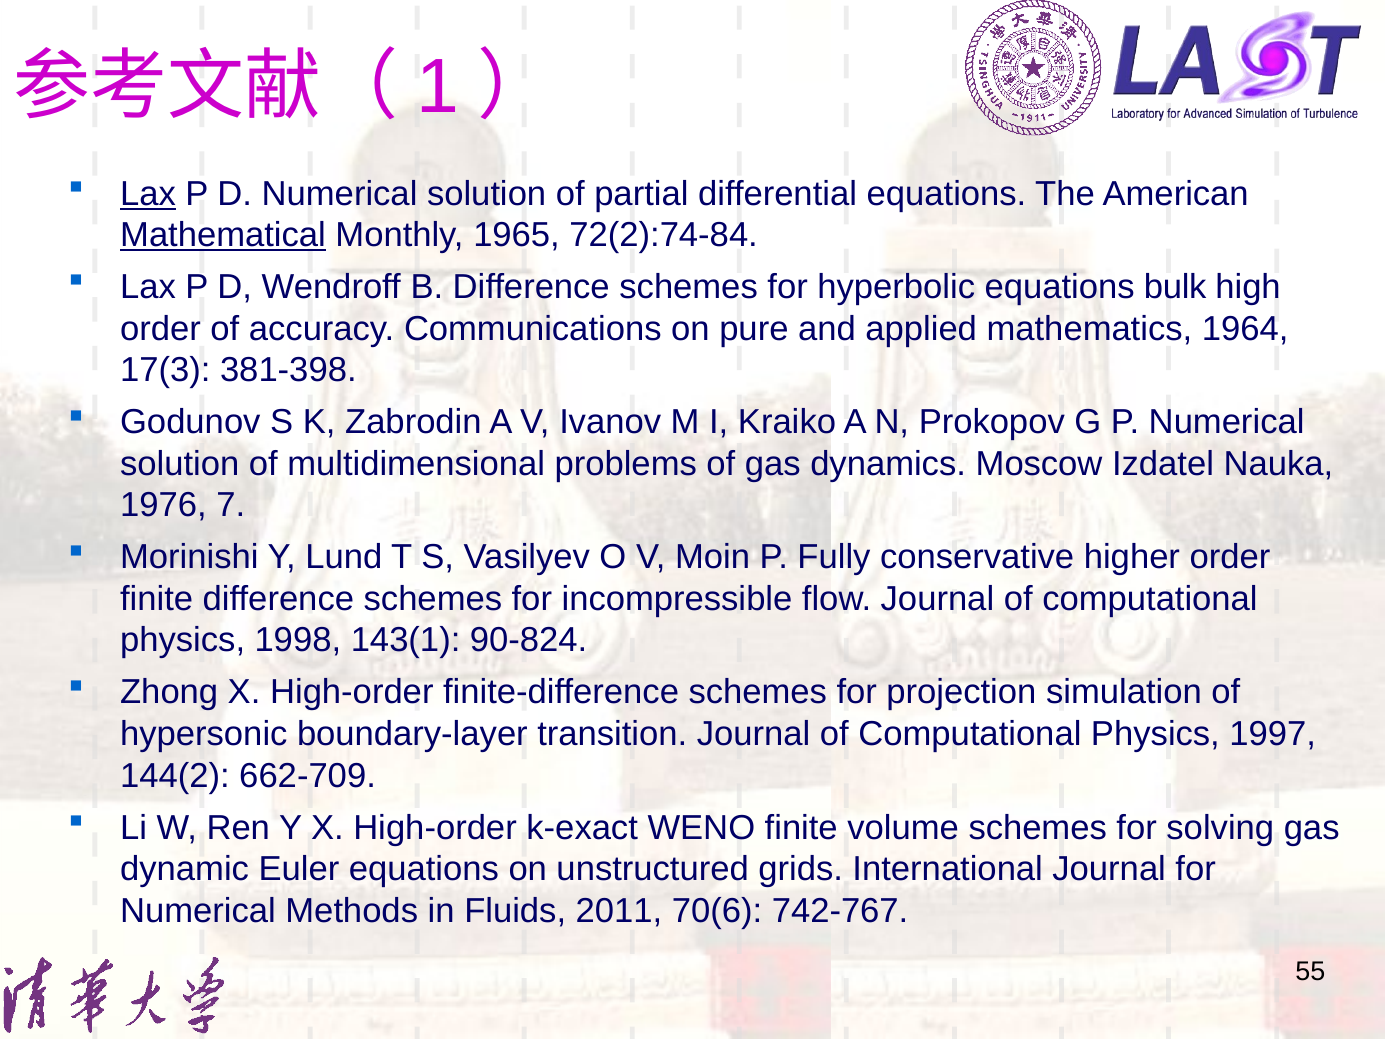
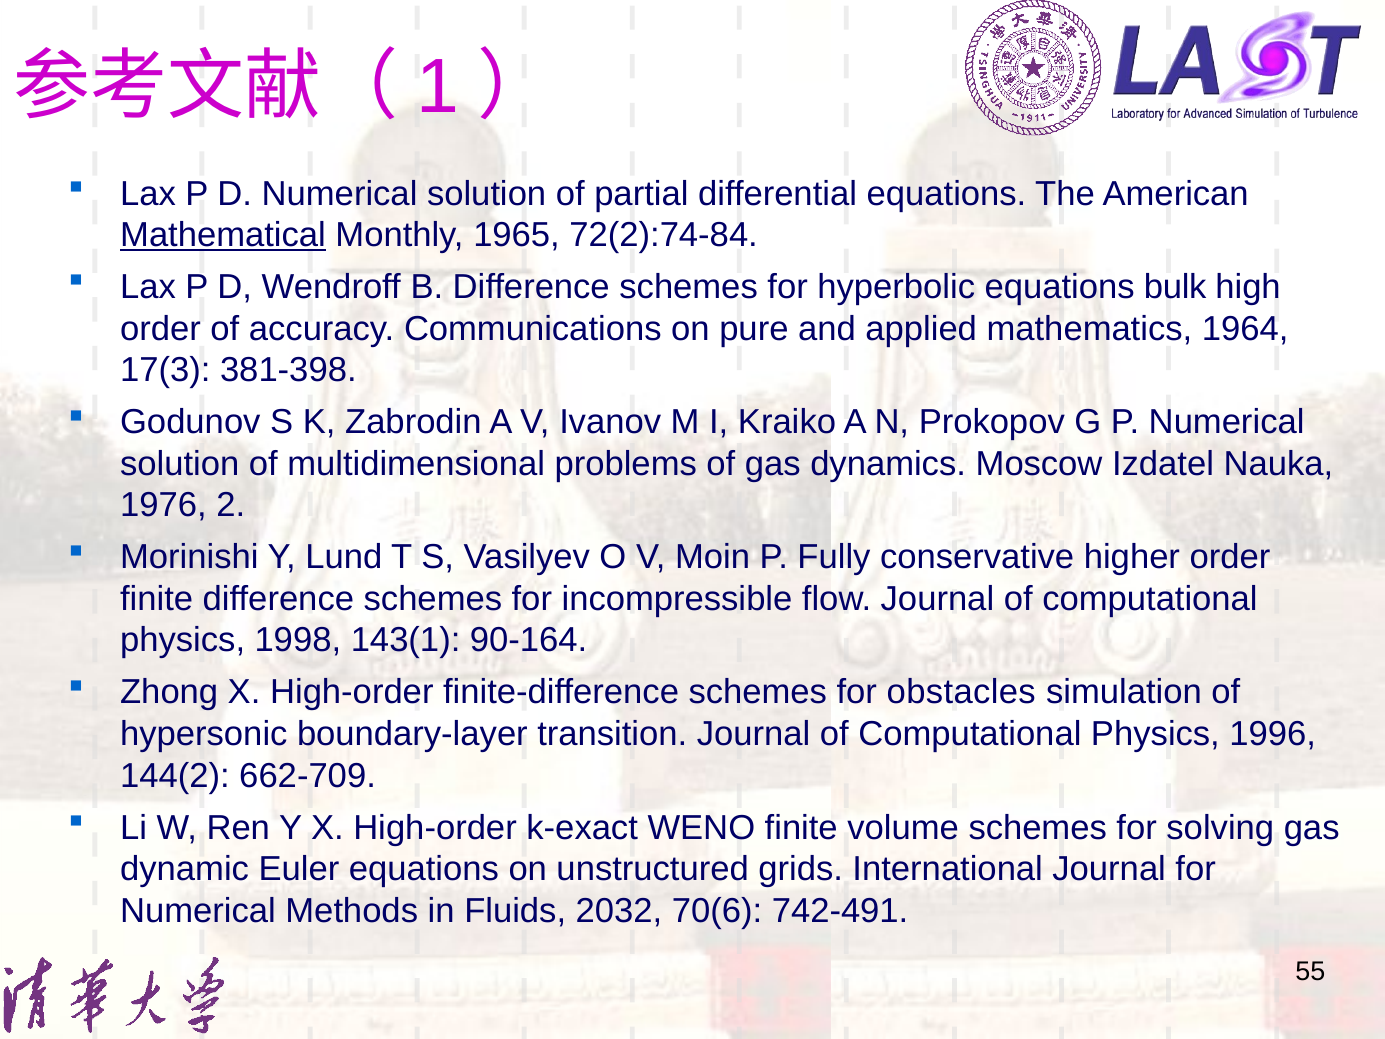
Lax underline: present -> none (148, 194)
7: 7 -> 2 (231, 505)
90-824: 90-824 -> 90-164 (529, 640)
projection: projection -> obstacles (961, 692)
1997: 1997 -> 1996 (1273, 734)
2011: 2011 -> 2032 (619, 911)
742-767: 742-767 -> 742-491 (840, 911)
